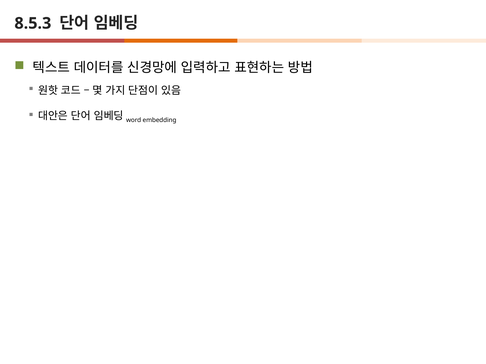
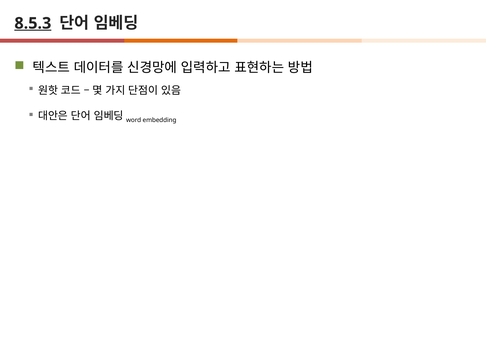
8.5.3 underline: none -> present (33, 23)
